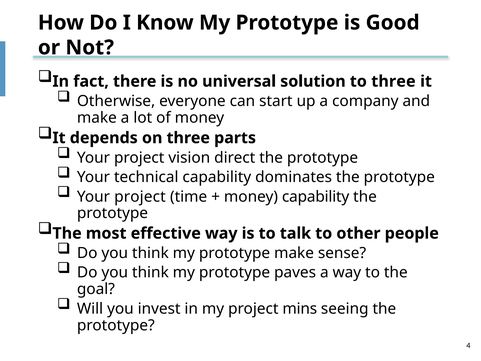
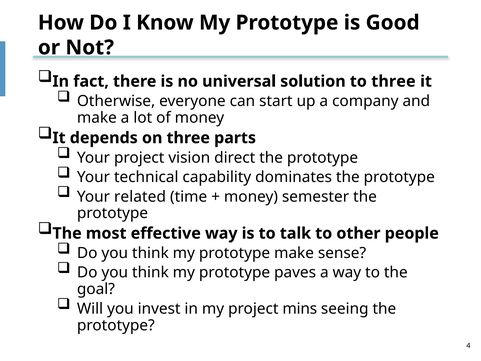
project: project -> related (140, 196)
money capability: capability -> semester (316, 196)
